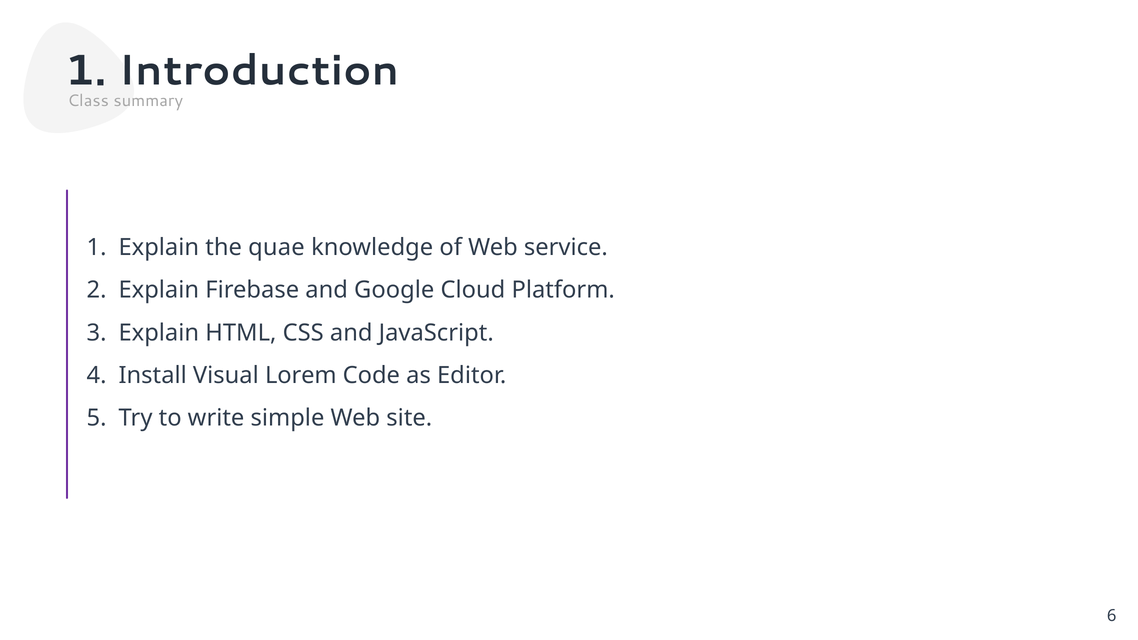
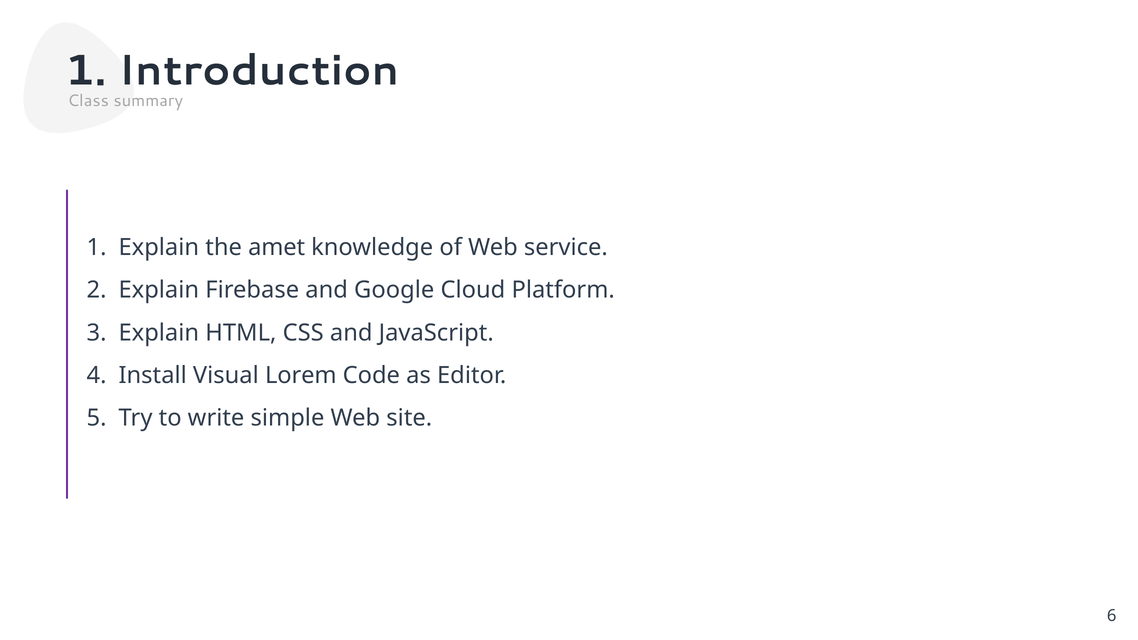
quae: quae -> amet (277, 247)
